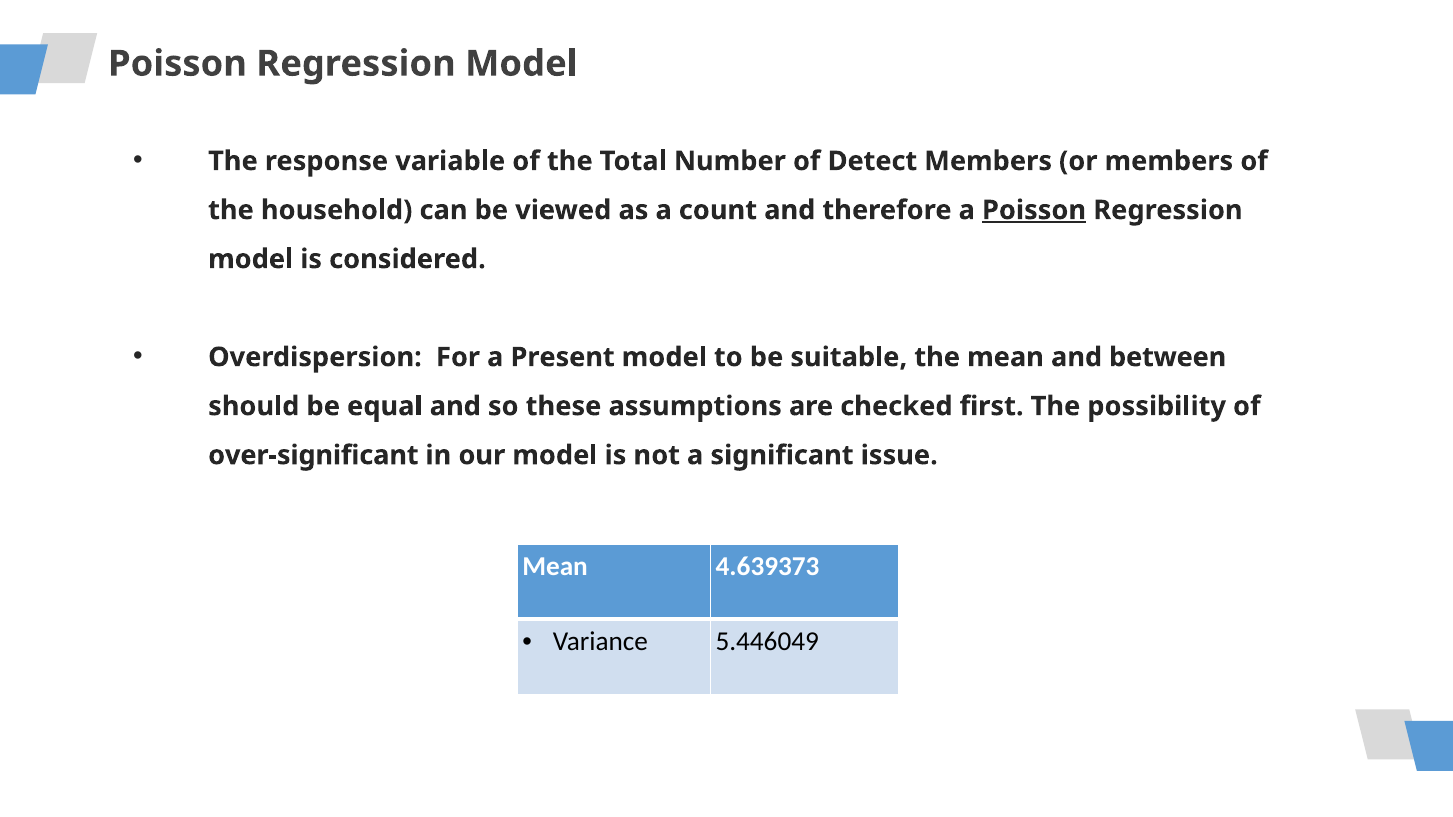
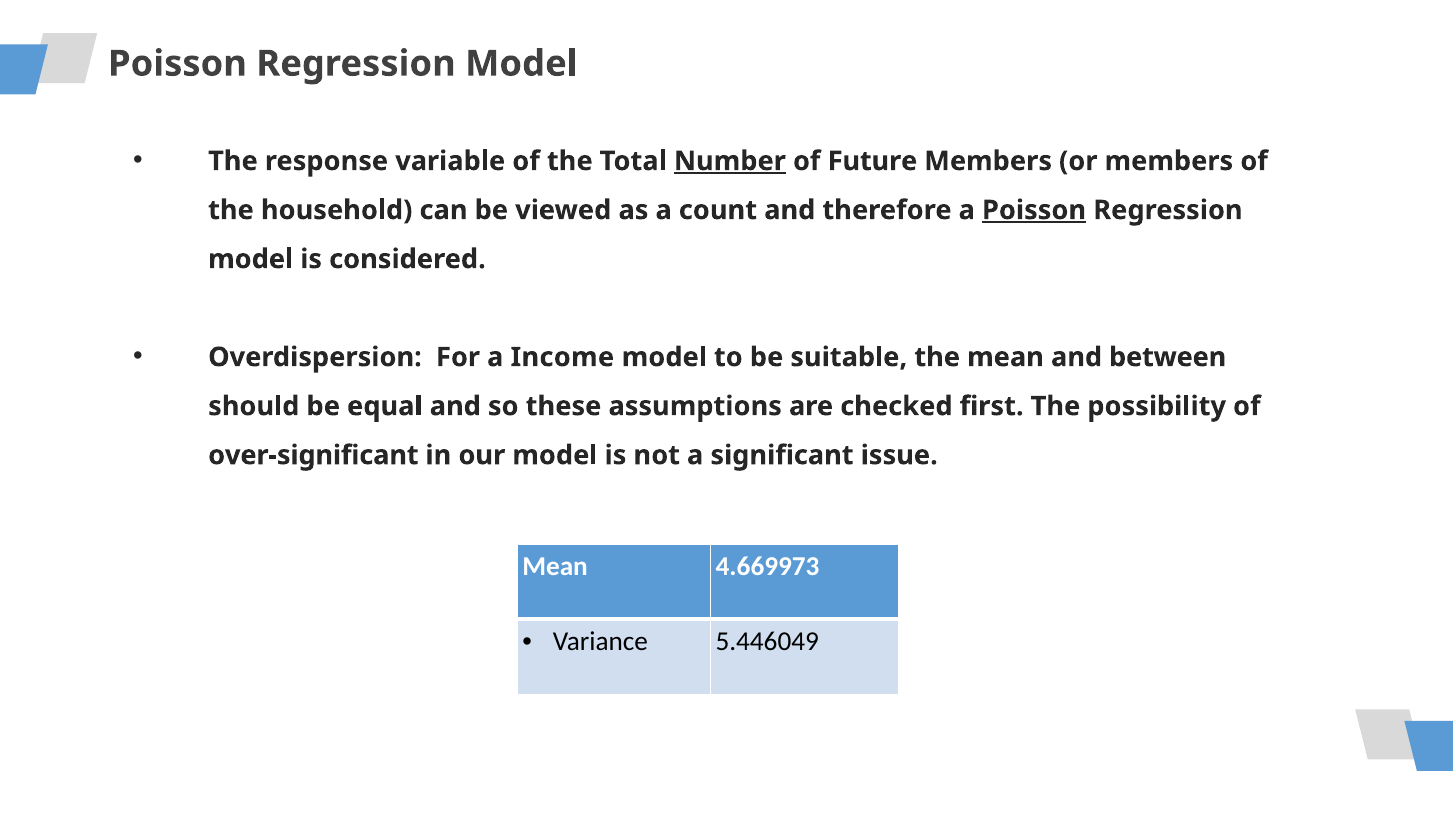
Number underline: none -> present (730, 161)
Detect: Detect -> Future (872, 161)
Present: Present -> Income (562, 357)
4.639373: 4.639373 -> 4.669973 (768, 567)
